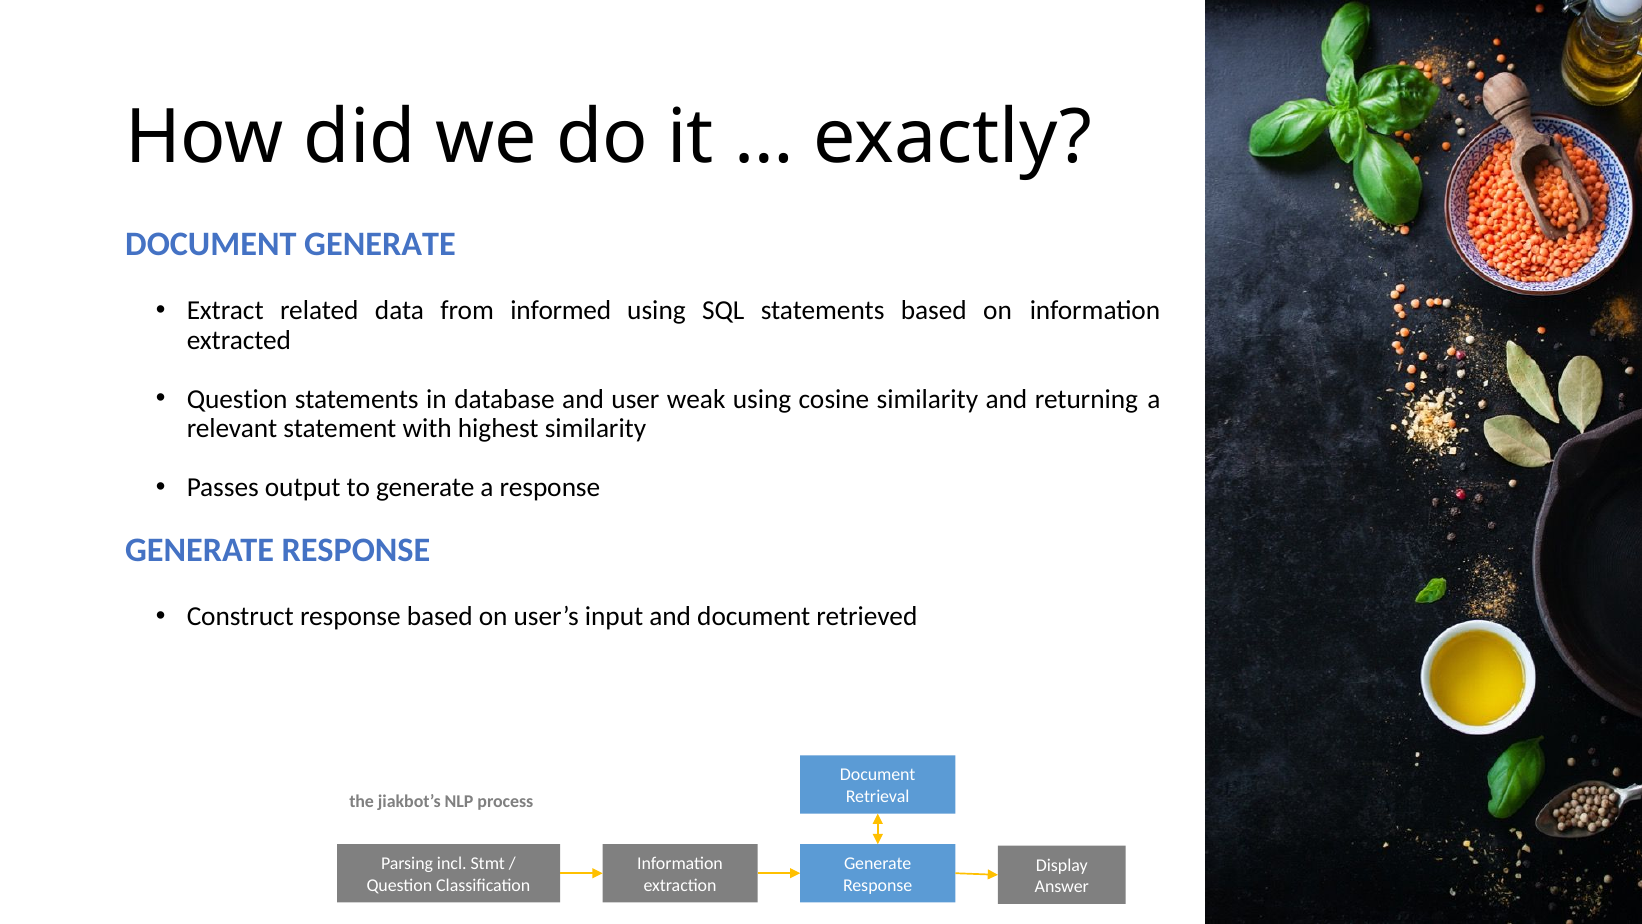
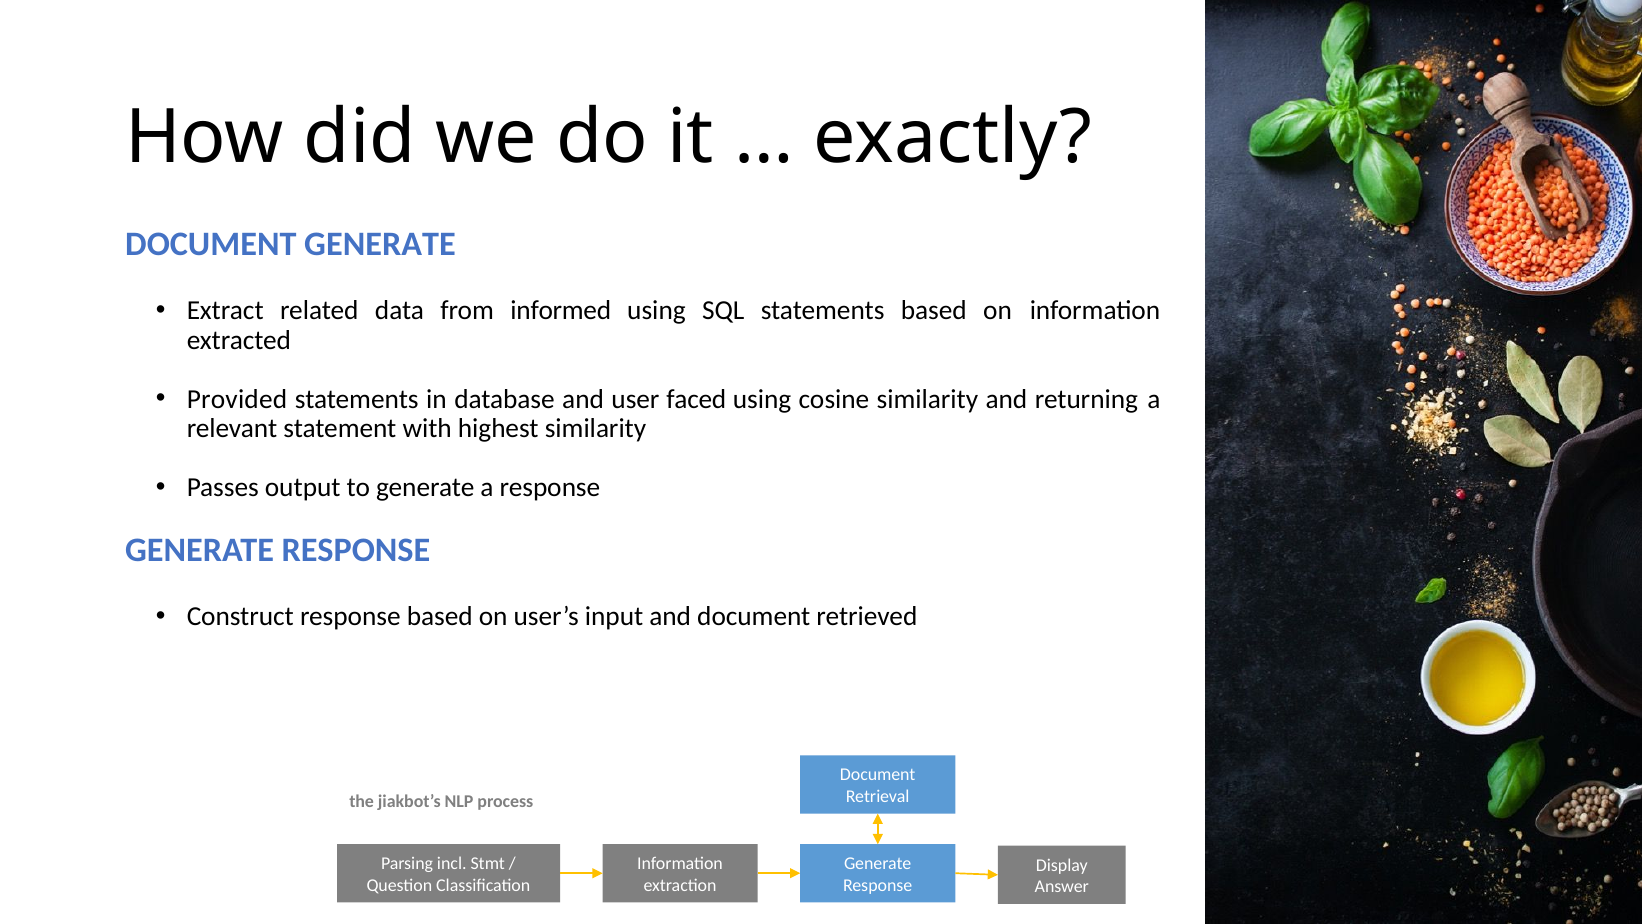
Question: Question -> Provided (237, 399)
weak: weak -> faced (696, 399)
